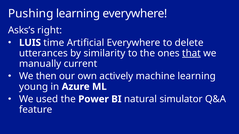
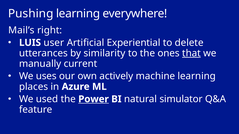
Asks’s: Asks’s -> Mail’s (21, 30)
time: time -> user (54, 43)
Artificial Everywhere: Everywhere -> Experiential (134, 43)
then: then -> uses (46, 76)
young: young -> places (34, 87)
Power underline: none -> present (94, 99)
